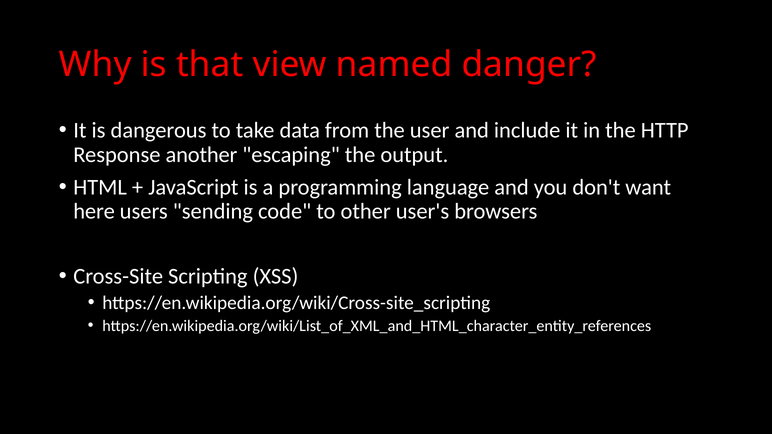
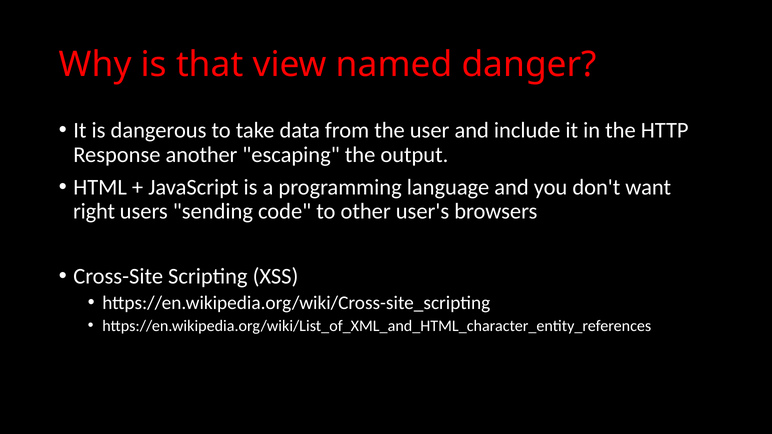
here: here -> right (94, 212)
